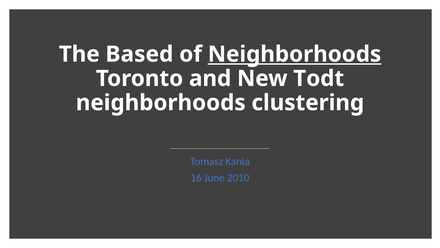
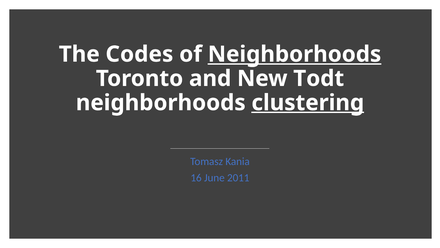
Based: Based -> Codes (139, 54)
clustering underline: none -> present (308, 103)
2010: 2010 -> 2011 (238, 178)
